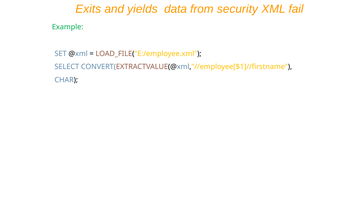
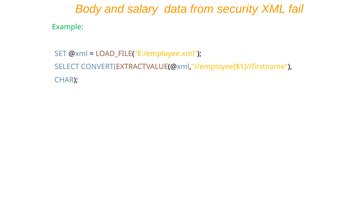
Exits: Exits -> Body (88, 9)
yields: yields -> salary (143, 9)
